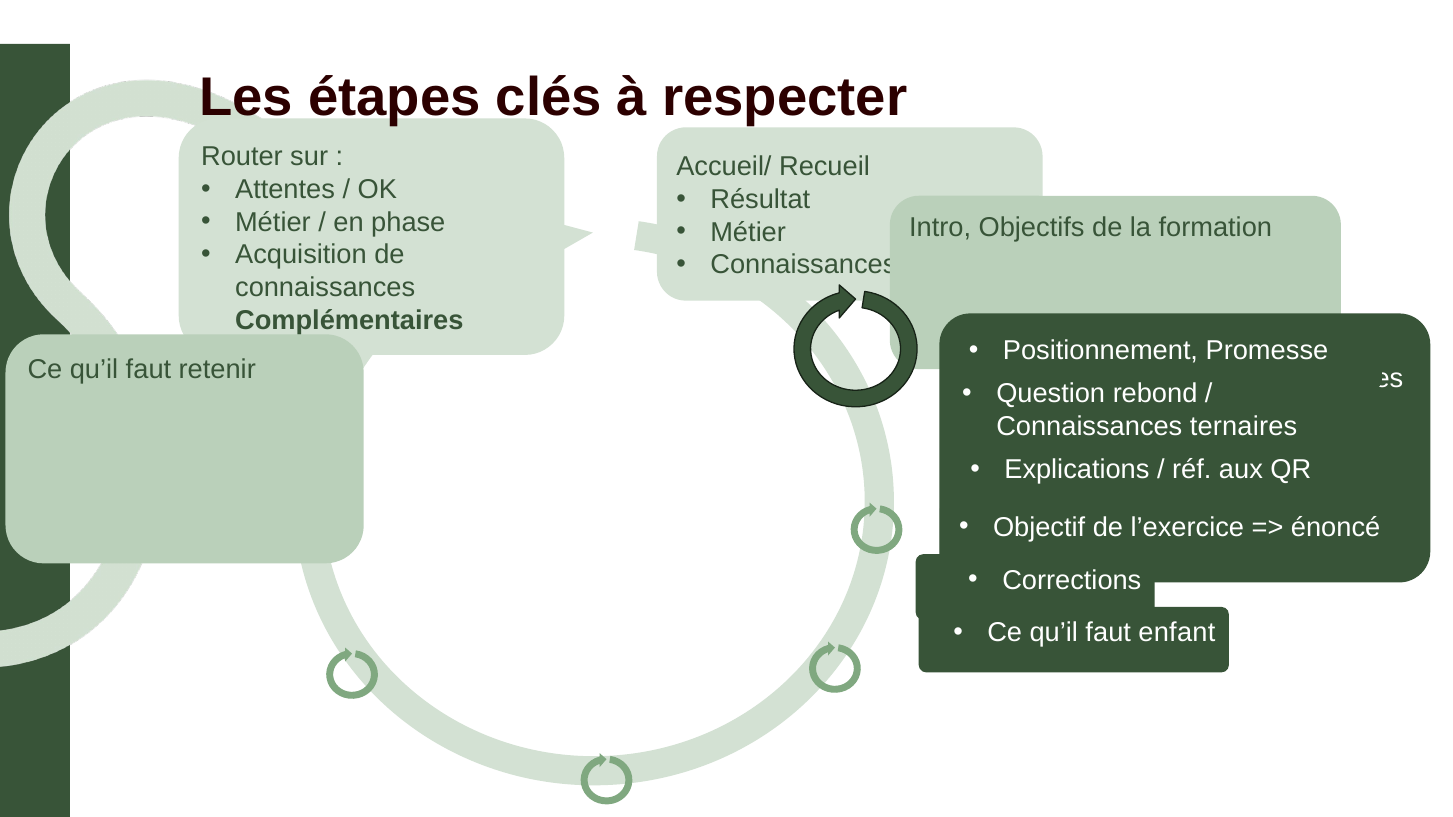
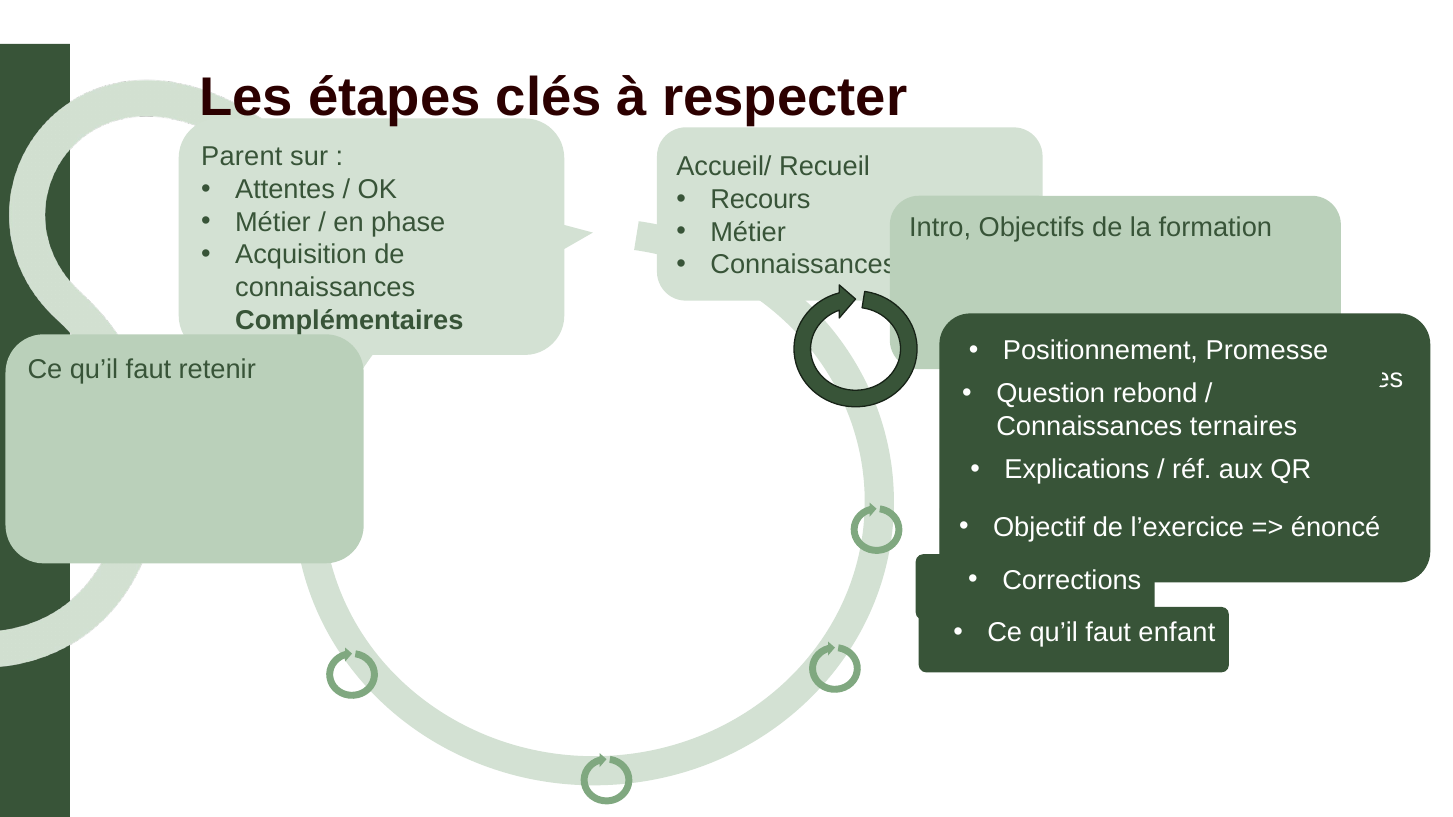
Router: Router -> Parent (242, 157)
Résultat: Résultat -> Recours (760, 200)
